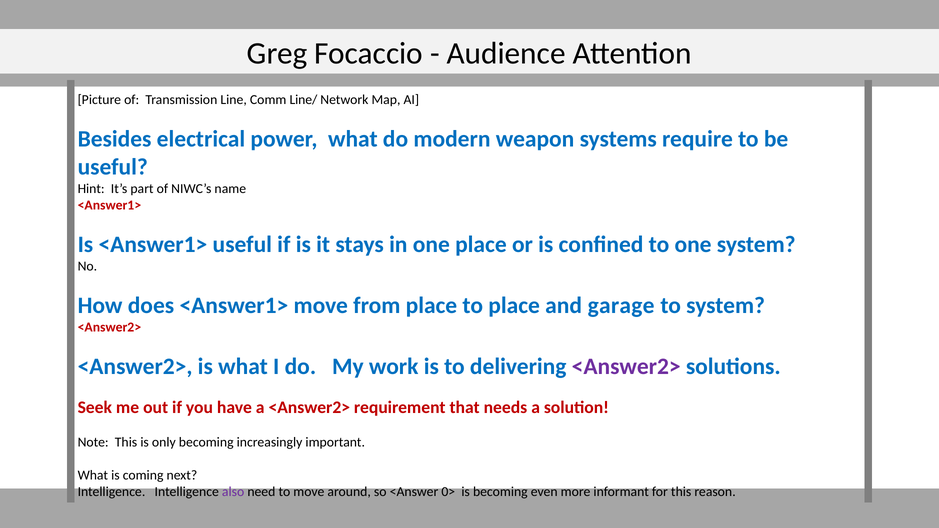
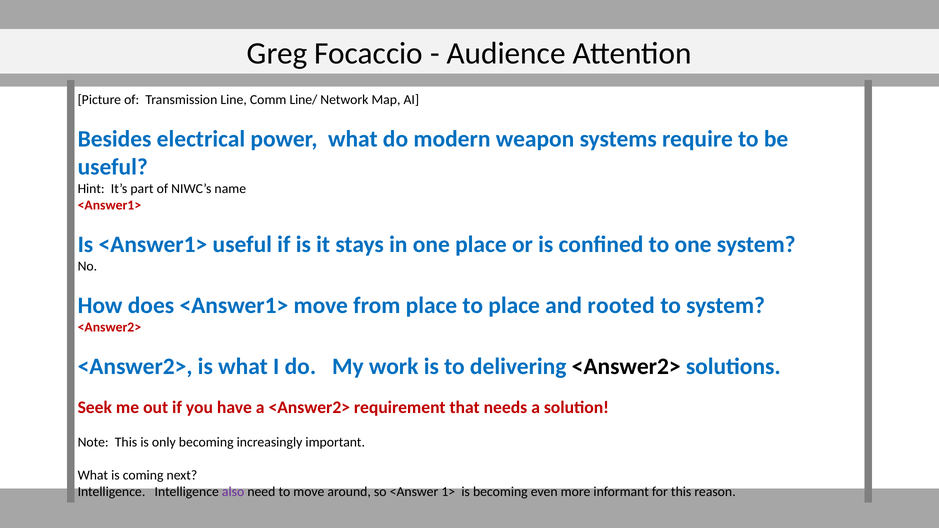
garage: garage -> rooted (621, 306)
<Answer2> colour: purple -> black (626, 367)
0>: 0> -> 1> (448, 492)
